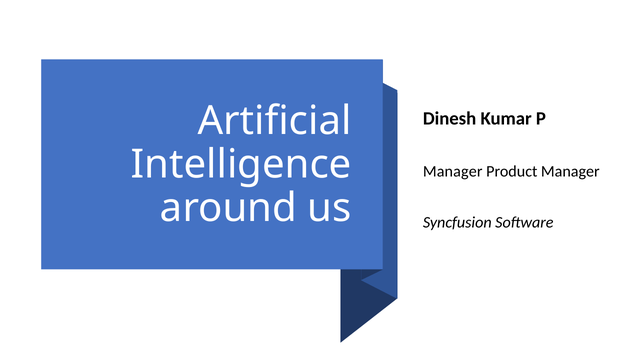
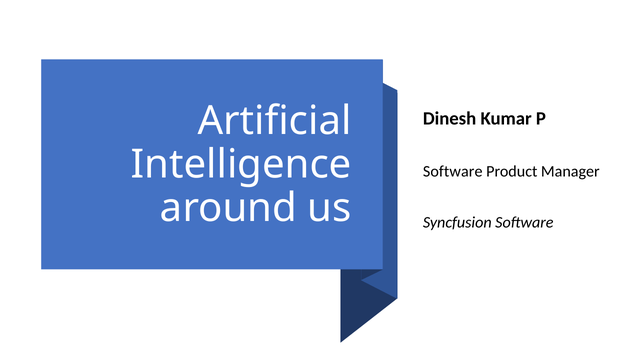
Manager: Manager -> Software (453, 171)
